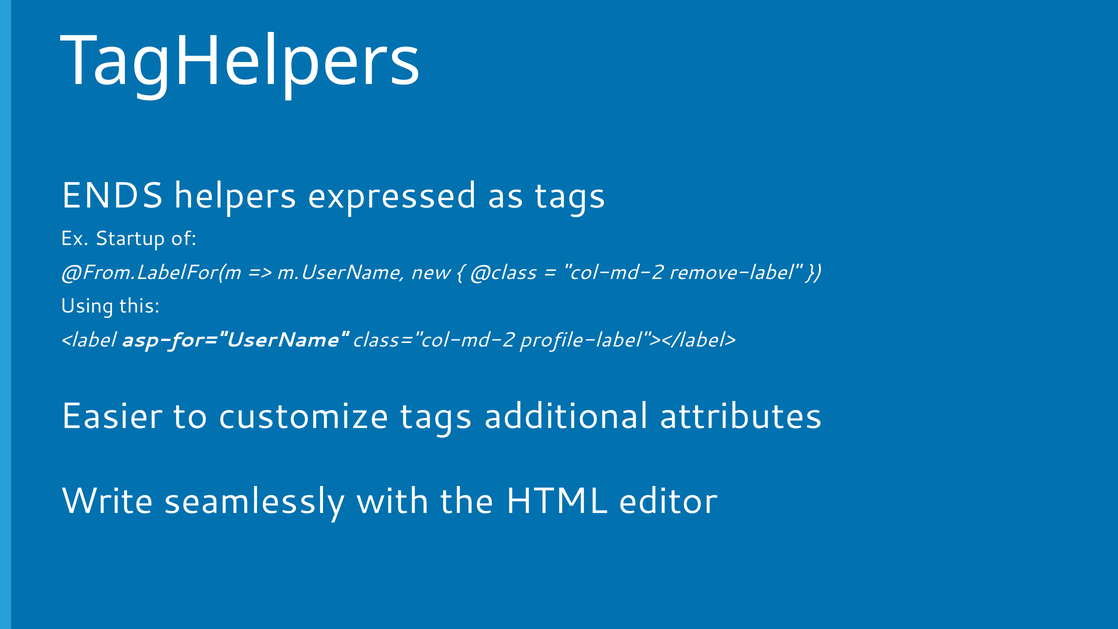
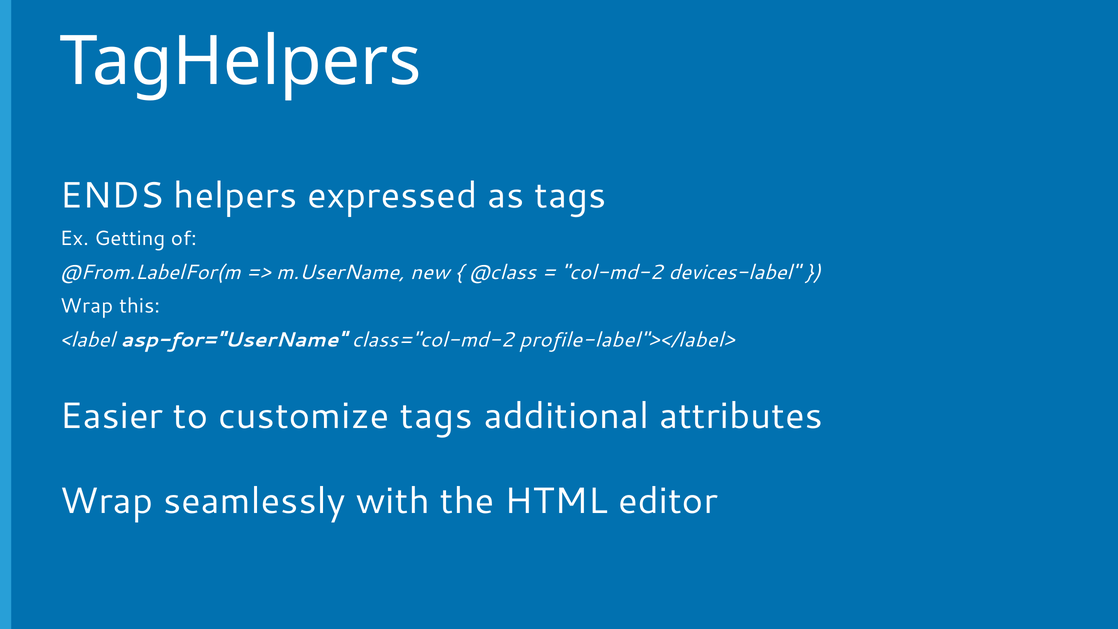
Startup: Startup -> Getting (130, 238)
remove-label: remove-label -> devices-label (734, 272)
Using: Using -> Wrap (87, 306)
Write: Write -> Wrap (106, 501)
